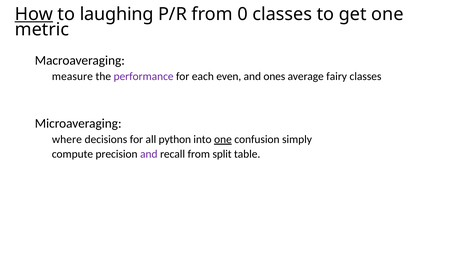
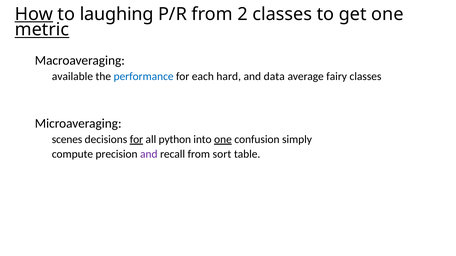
0: 0 -> 2 (243, 14)
metric underline: none -> present (42, 30)
measure: measure -> available (72, 76)
performance colour: purple -> blue (144, 76)
even: even -> hard (229, 76)
ones: ones -> data (274, 76)
where: where -> scenes (67, 140)
for underline: none -> present (136, 140)
split: split -> sort (222, 154)
